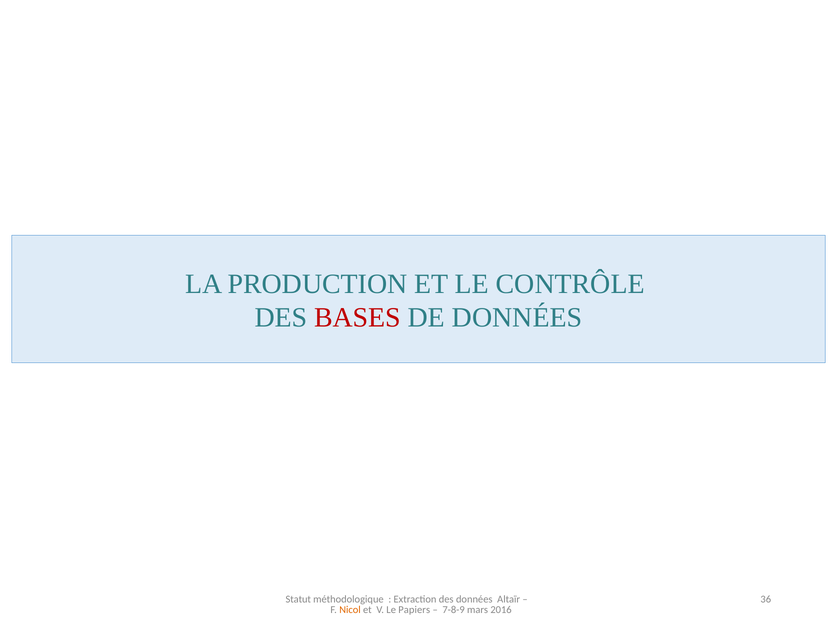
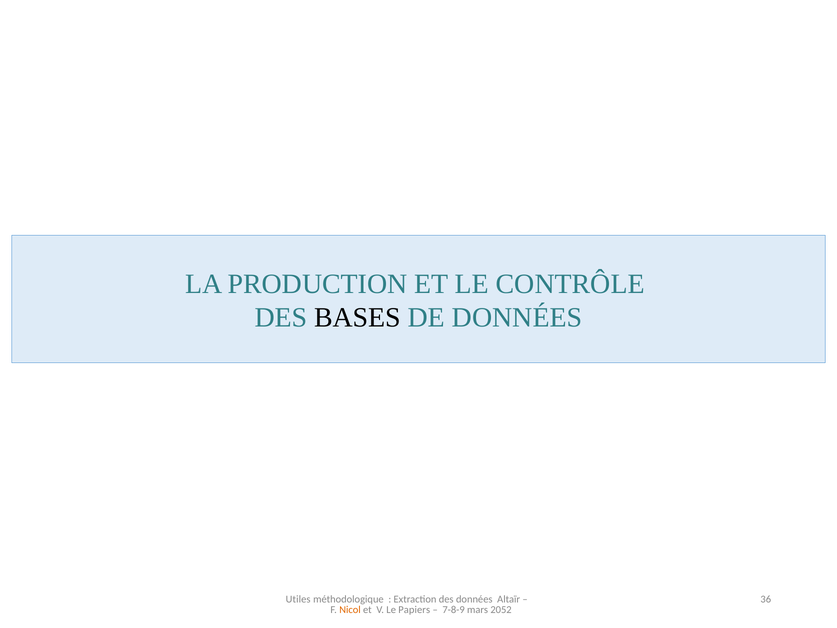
BASES colour: red -> black (358, 318)
Statut: Statut -> Utiles (298, 599)
2016: 2016 -> 2052 (501, 610)
